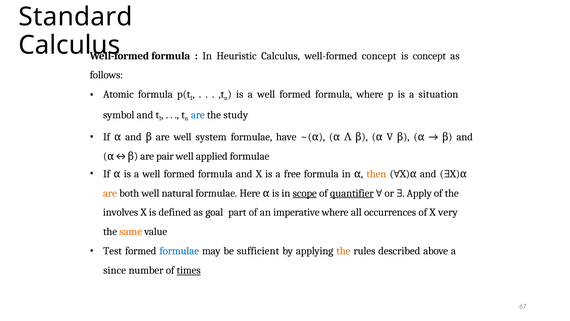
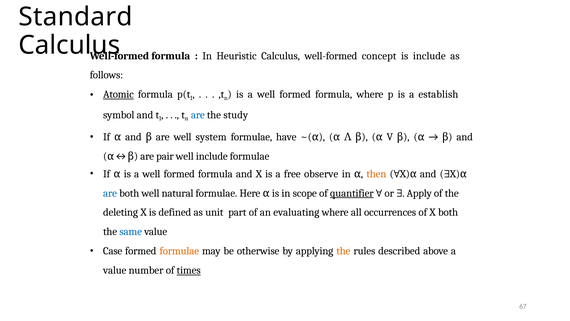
is concept: concept -> include (429, 56)
Atomic underline: none -> present (118, 94)
situation: situation -> establish (438, 94)
well applied: applied -> include (212, 156)
free formula: formula -> observe (321, 174)
are colour: orange -> blue (110, 193)
scope underline: present -> none (305, 193)
involves: involves -> deleting (121, 212)
goal: goal -> unit (214, 212)
imperative: imperative -> evaluating (296, 212)
X very: very -> both (448, 212)
same colour: orange -> blue (131, 231)
Test: Test -> Case (113, 251)
formulae colour: blue -> orange (179, 251)
sufficient: sufficient -> otherwise (258, 251)
since: since -> value (115, 270)
